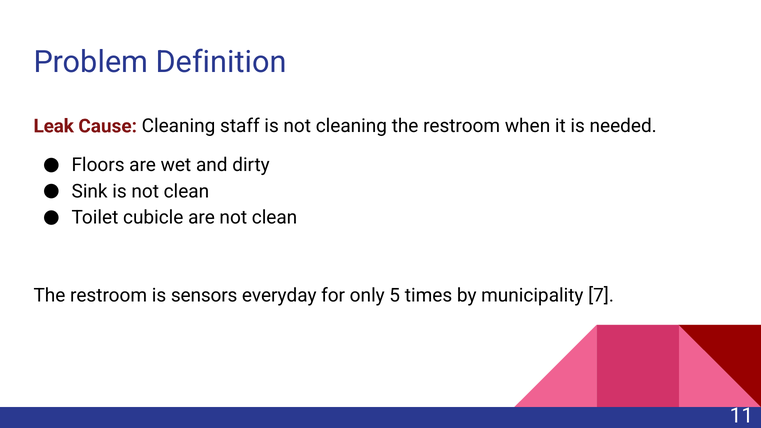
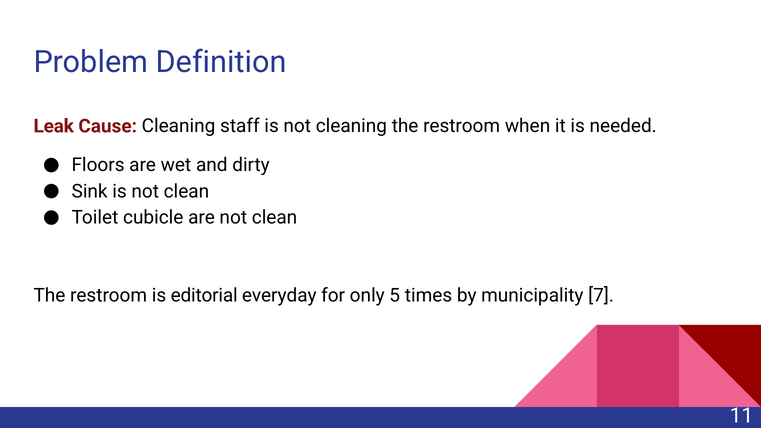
sensors: sensors -> editorial (204, 295)
